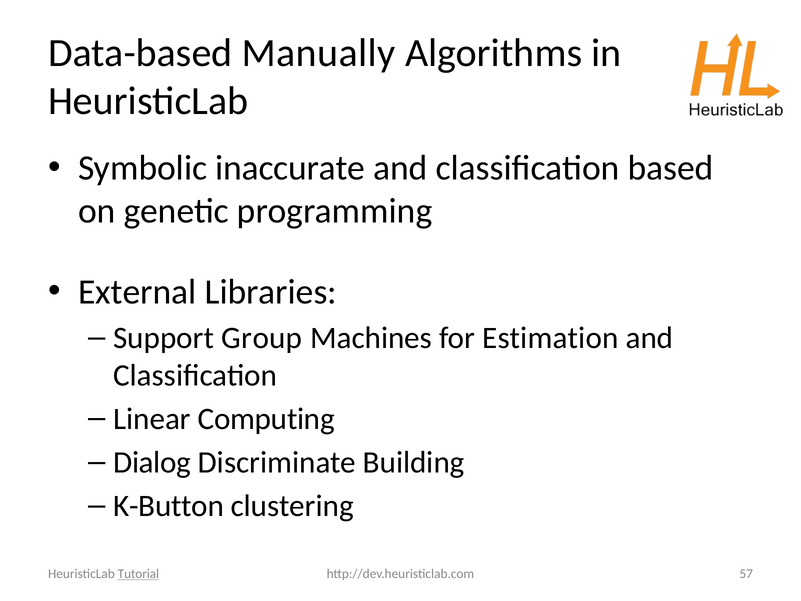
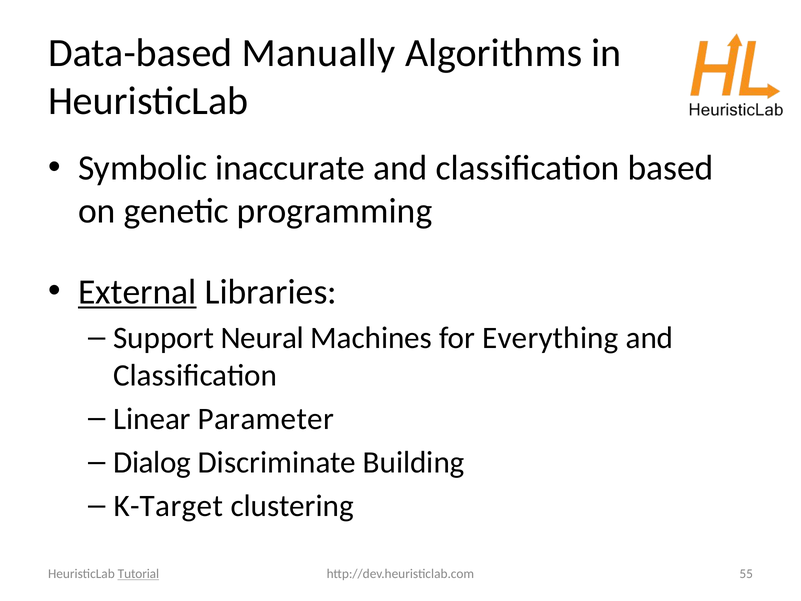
External underline: none -> present (137, 292)
Group: Group -> Neural (262, 338)
Estimation: Estimation -> Everything (550, 338)
Computing: Computing -> Parameter (266, 419)
K-Button: K-Button -> K-Target (168, 506)
57: 57 -> 55 (746, 574)
